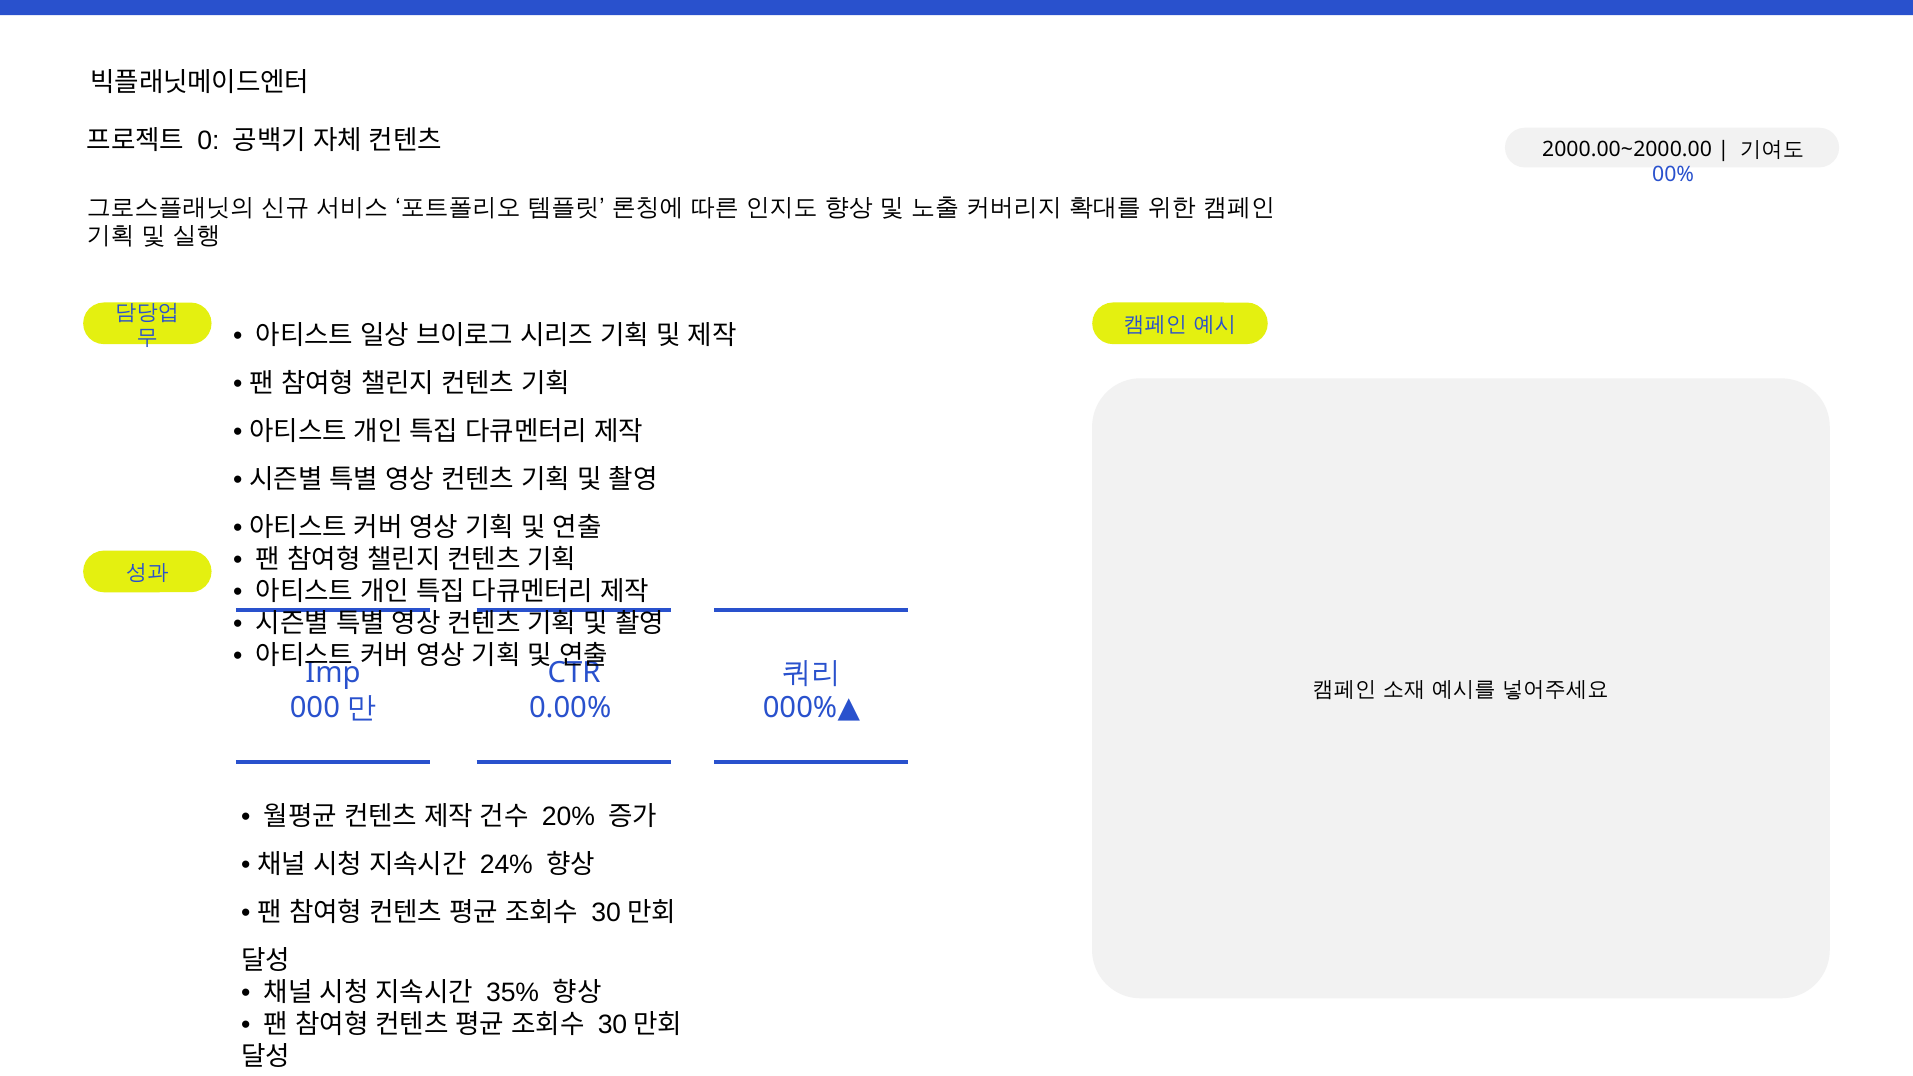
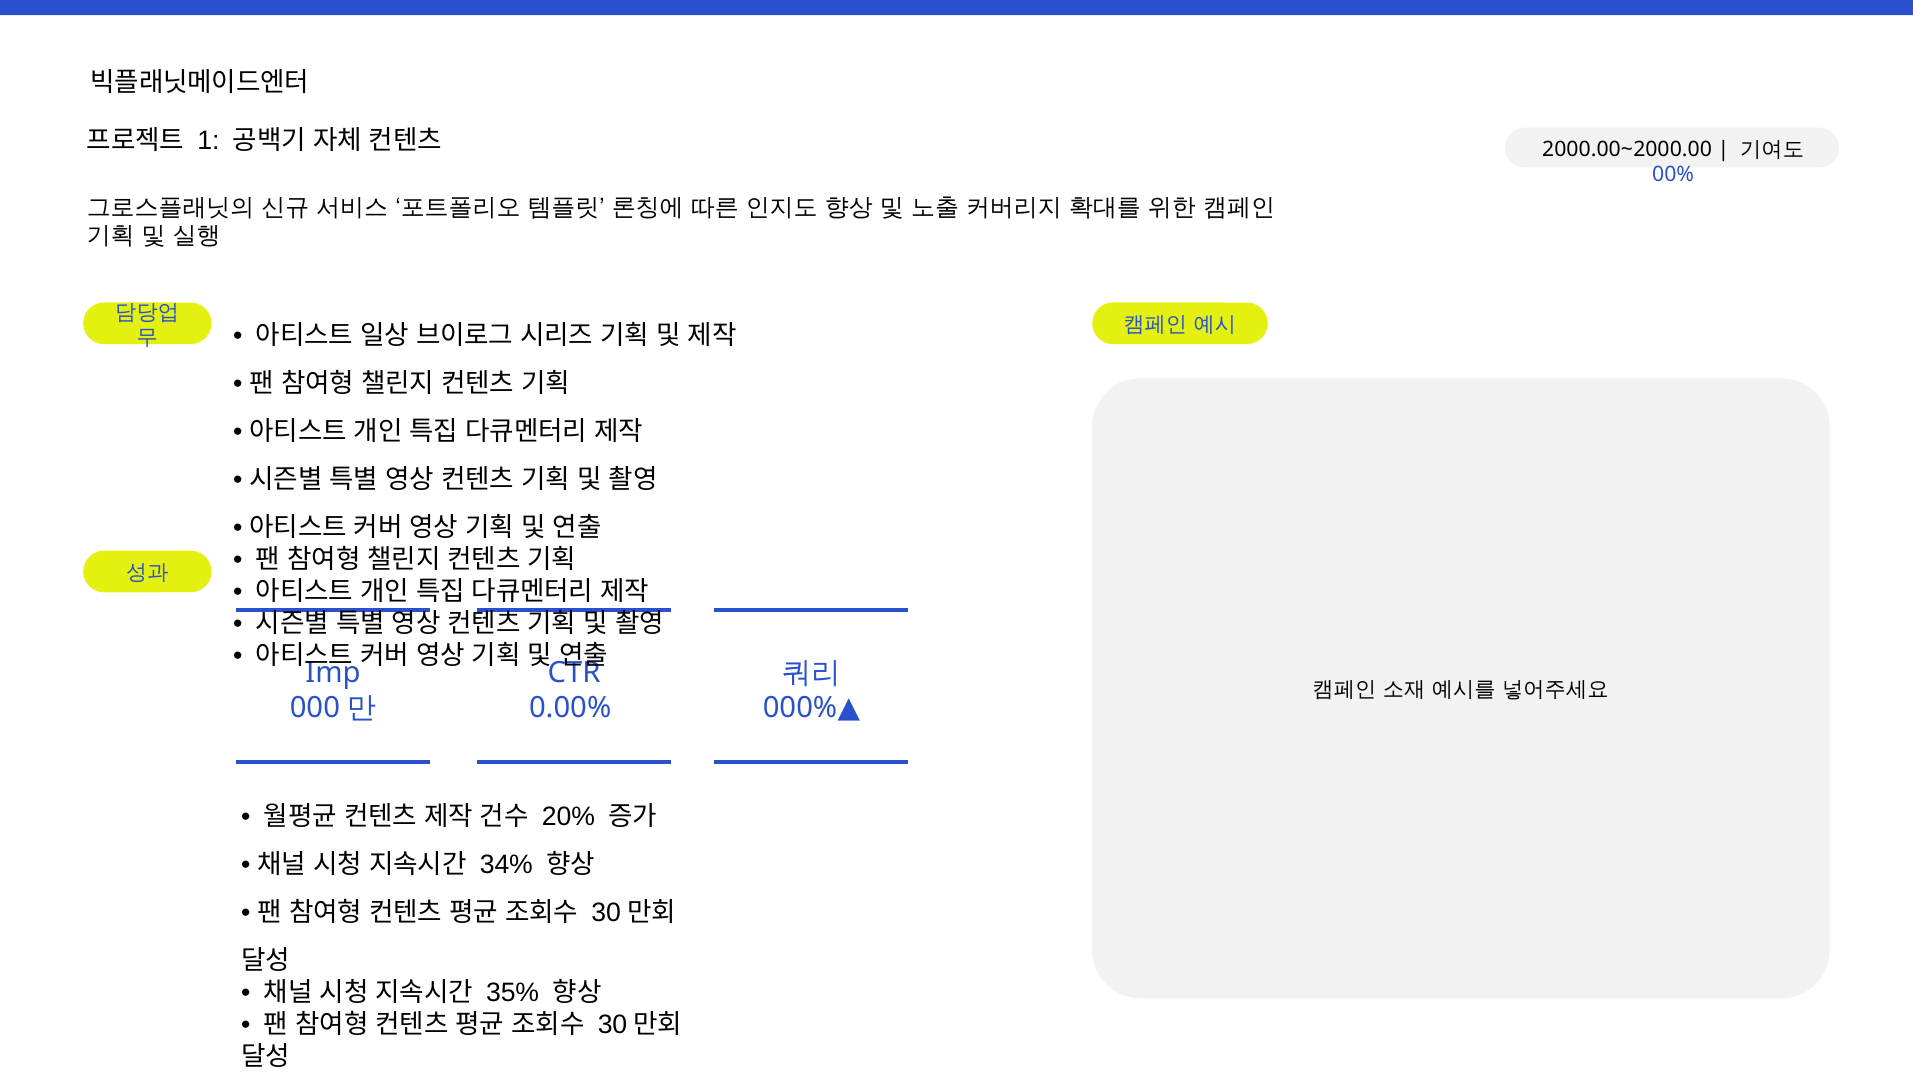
0: 0 -> 1 (208, 140)
24%: 24% -> 34% (506, 865)
